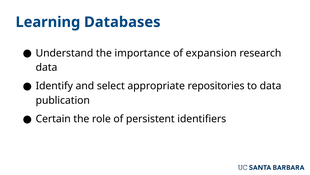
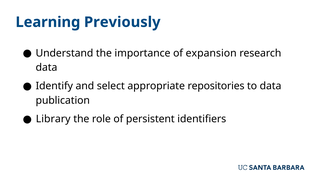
Databases: Databases -> Previously (122, 22)
Certain: Certain -> Library (53, 119)
